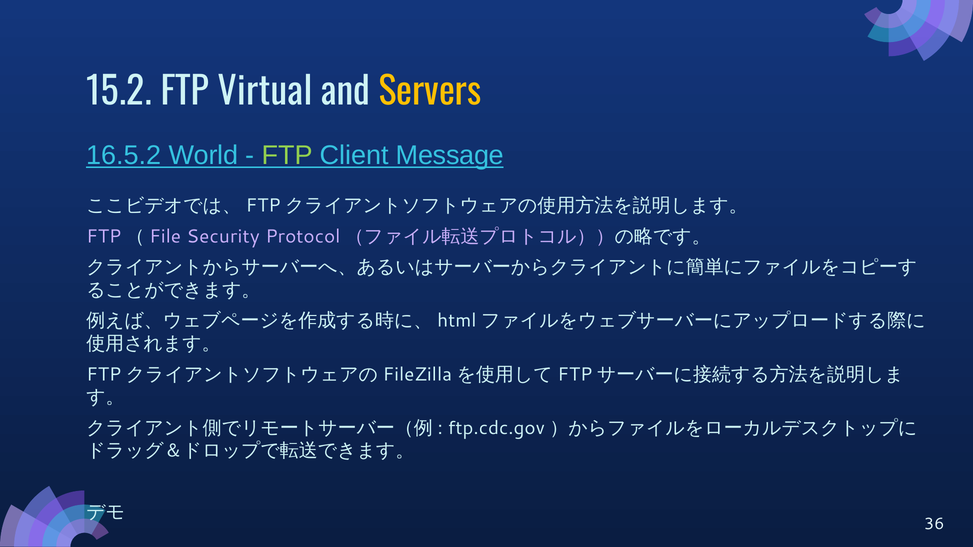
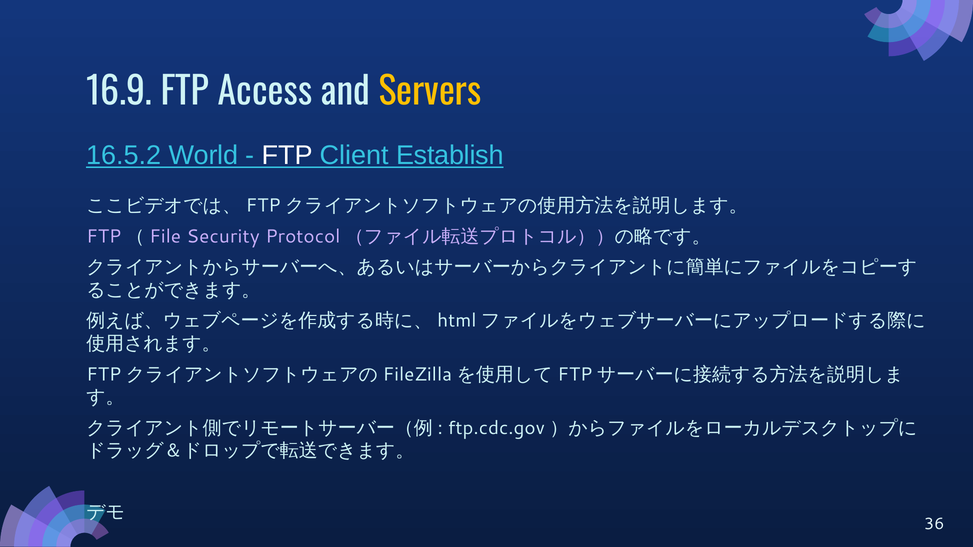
15.2: 15.2 -> 16.9 (119, 93)
Virtual: Virtual -> Access (265, 93)
FTP colour: light green -> white (287, 156)
Message: Message -> Establish (450, 156)
